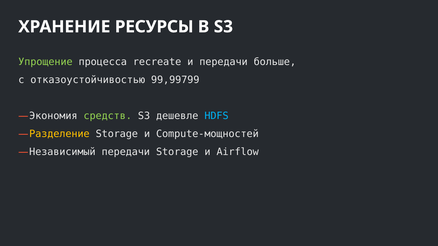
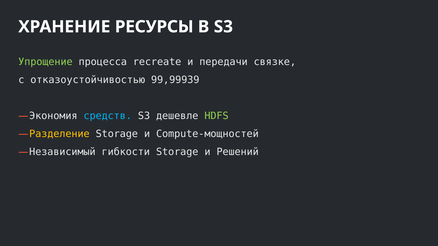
больше: больше -> связке (275, 62)
99,99799: 99,99799 -> 99,99939 (175, 80)
средств colour: light green -> light blue (108, 116)
HDFS colour: light blue -> light green (216, 116)
Независимый передачи: передачи -> гибкости (126, 152)
Airflow: Airflow -> Решений (238, 152)
